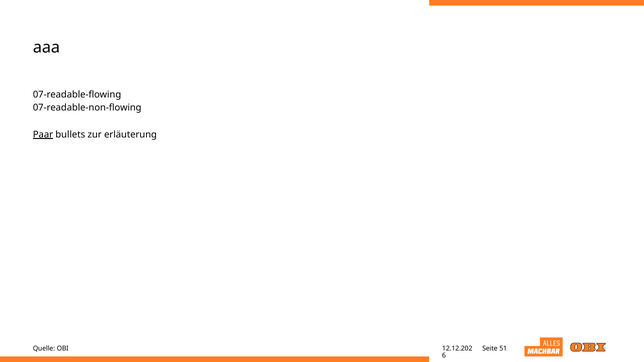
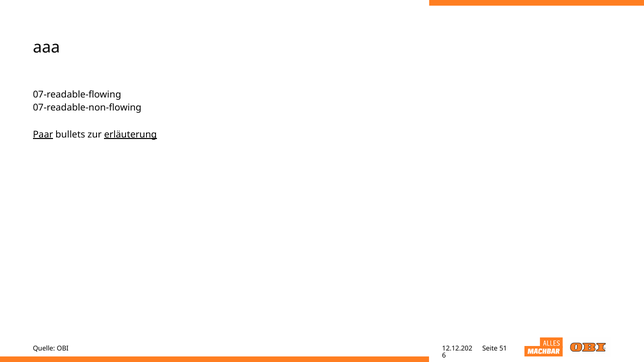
erläuterung underline: none -> present (131, 135)
